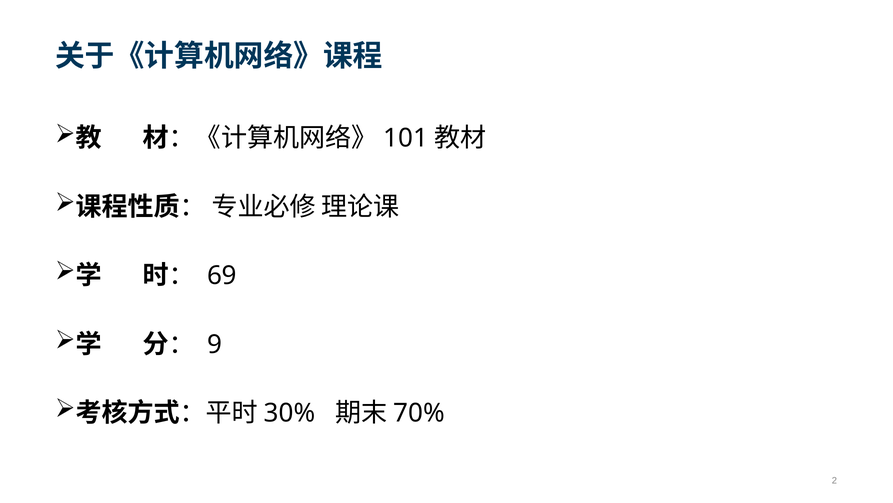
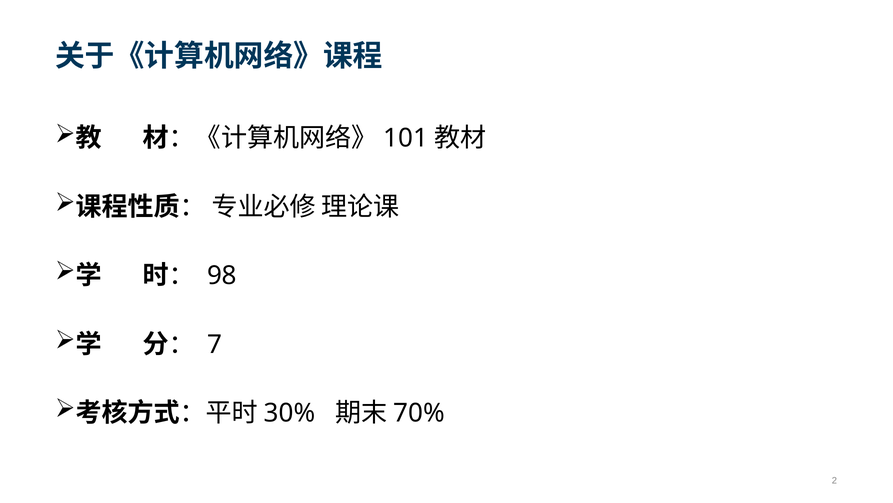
69: 69 -> 98 (222, 275)
9: 9 -> 7 (215, 344)
